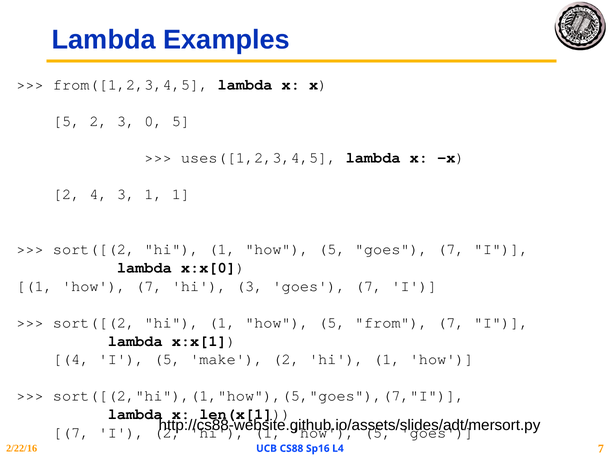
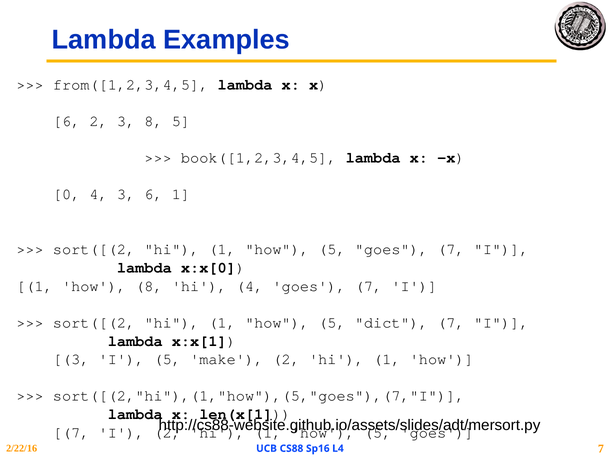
5: 5 -> 6 (67, 121)
3 0: 0 -> 8 (154, 121)
uses([1,2,3,4,5: uses([1,2,3,4,5 -> book([1,2,3,4,5 (259, 158)
2: 2 -> 0 (67, 194)
3 1: 1 -> 6 (154, 194)
how 7: 7 -> 8 (149, 286)
hi 3: 3 -> 4 (250, 286)
from: from -> dict (391, 322)
4: 4 -> 3 (71, 359)
